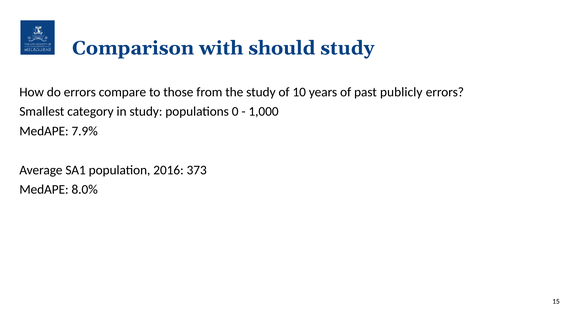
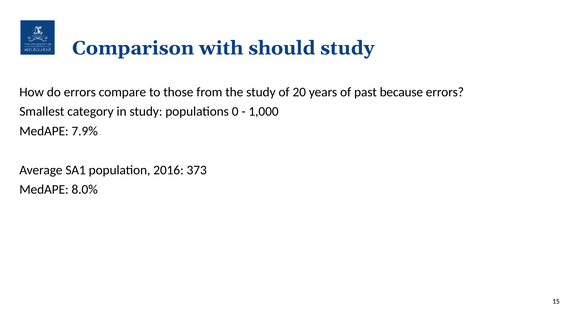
10: 10 -> 20 (299, 92)
publicly: publicly -> because (401, 92)
